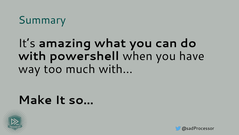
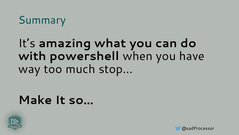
with…: with… -> stop… (116, 69)
